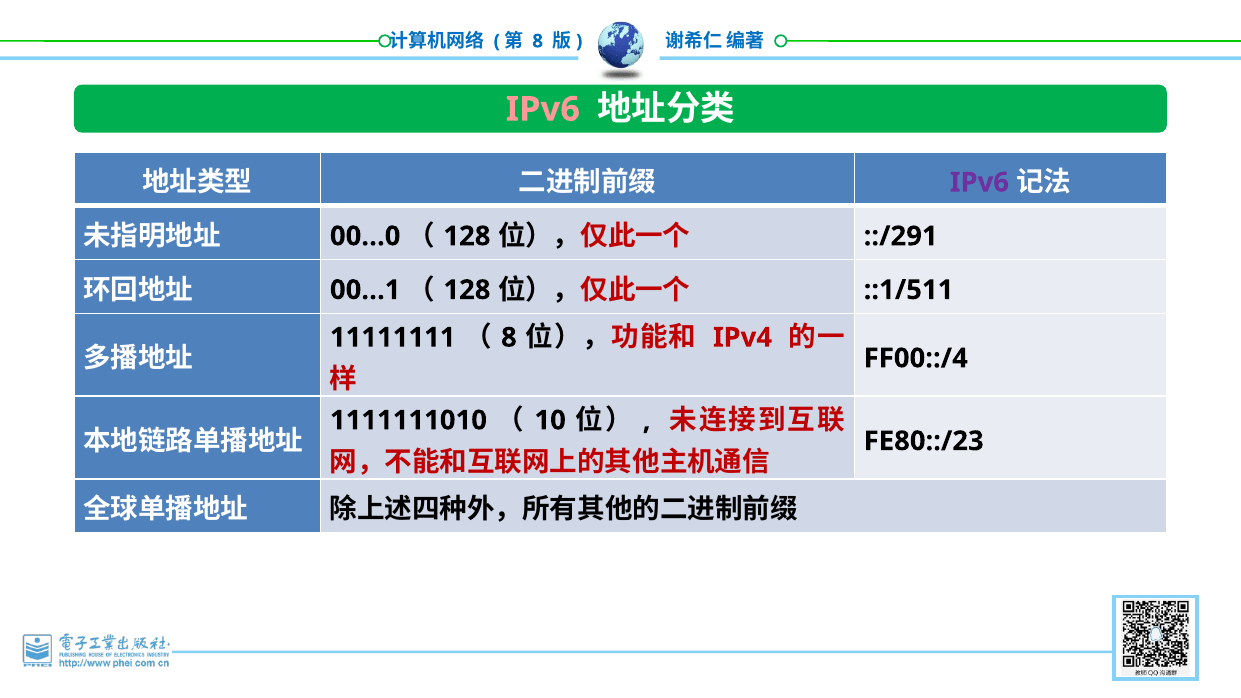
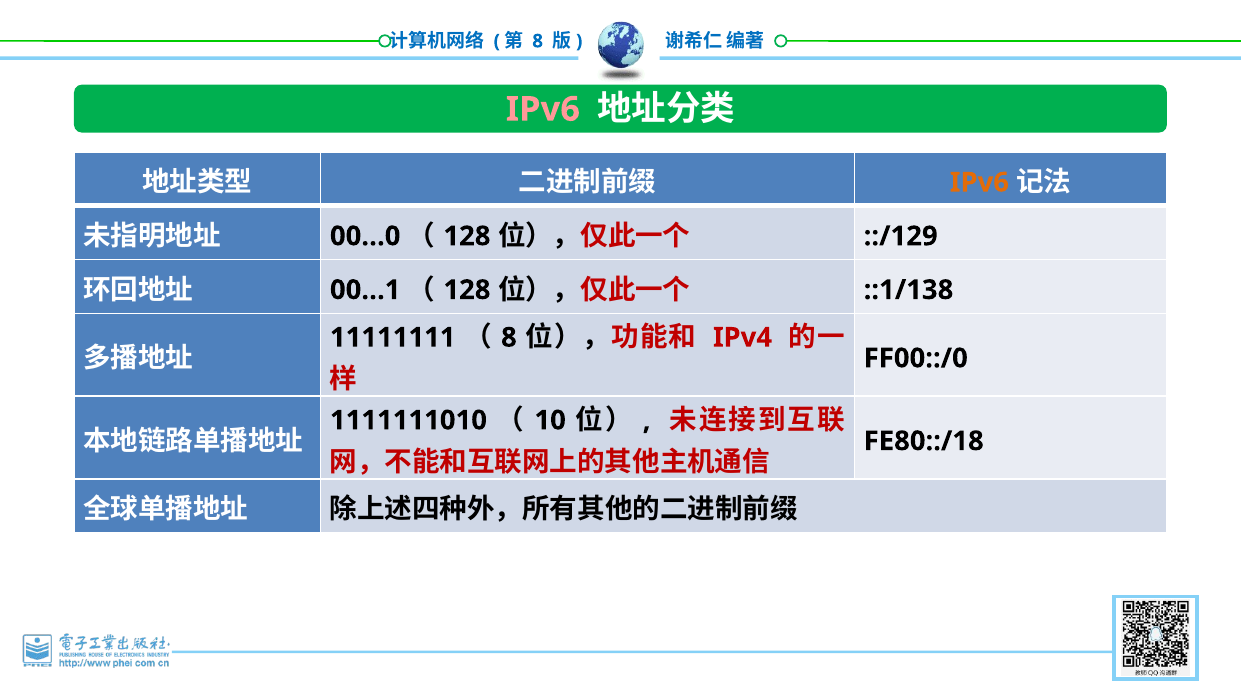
IPv6 colour: purple -> orange (979, 182)
::/291: ::/291 -> ::/129 (901, 236)
::1/511: ::1/511 -> ::1/138 (909, 290)
FF00::/4: FF00::/4 -> FF00::/0 (916, 358)
FE80::/23: FE80::/23 -> FE80::/18 (924, 441)
